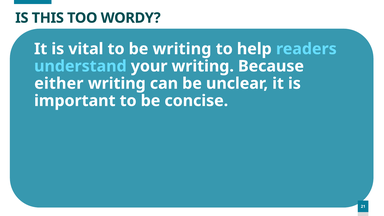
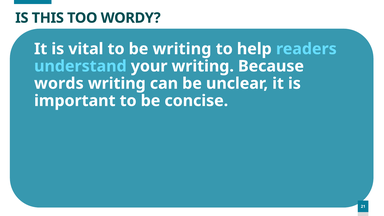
either: either -> words (59, 83)
